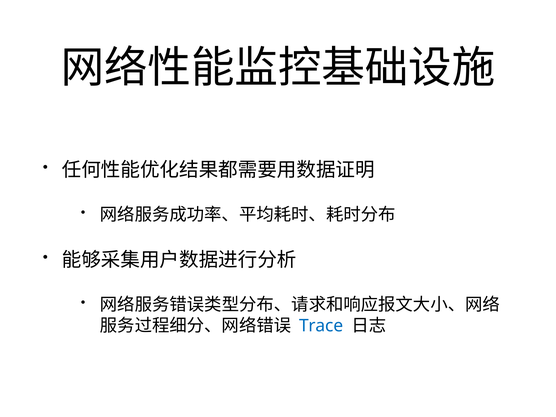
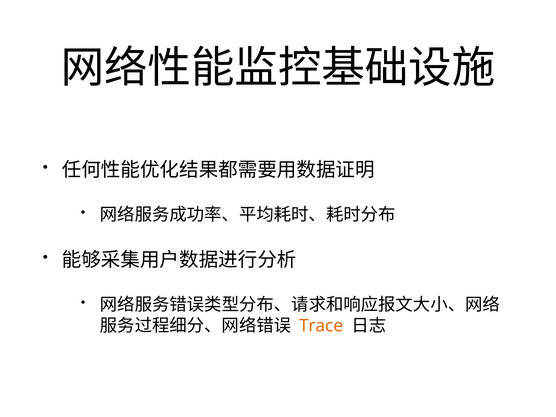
Trace colour: blue -> orange (321, 326)
